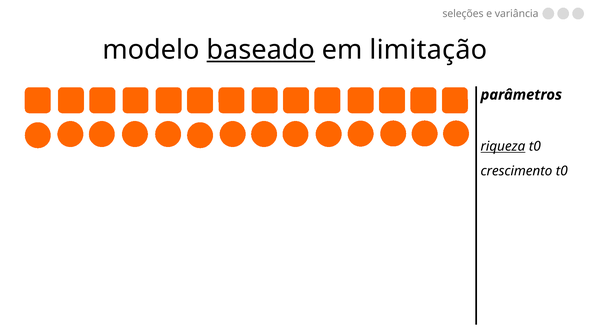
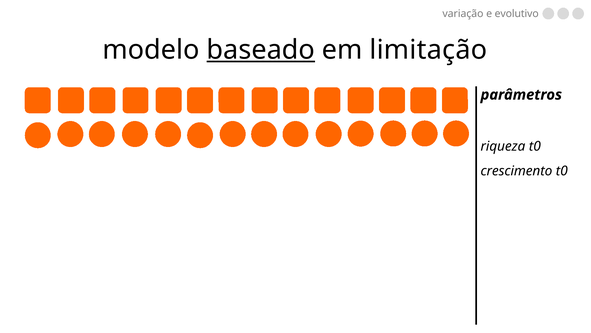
seleções: seleções -> variação (463, 14)
variância: variância -> evolutivo (517, 14)
riqueza underline: present -> none (503, 146)
